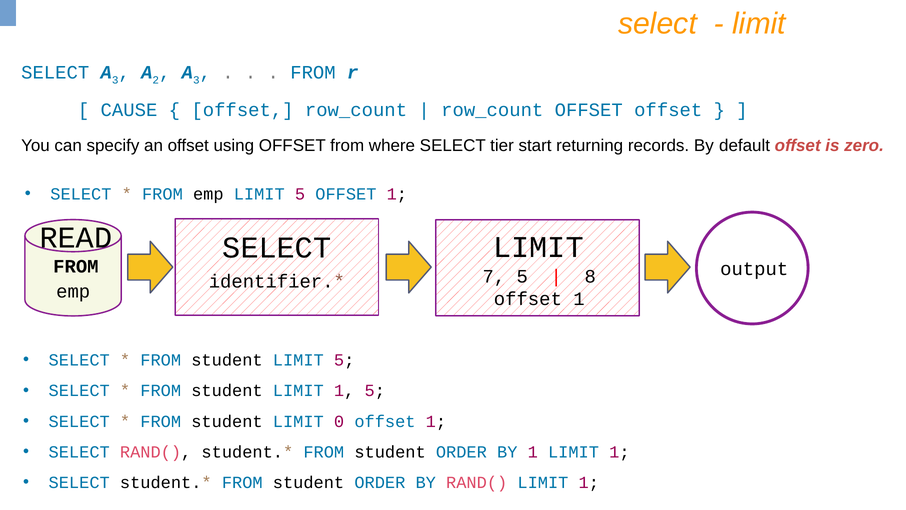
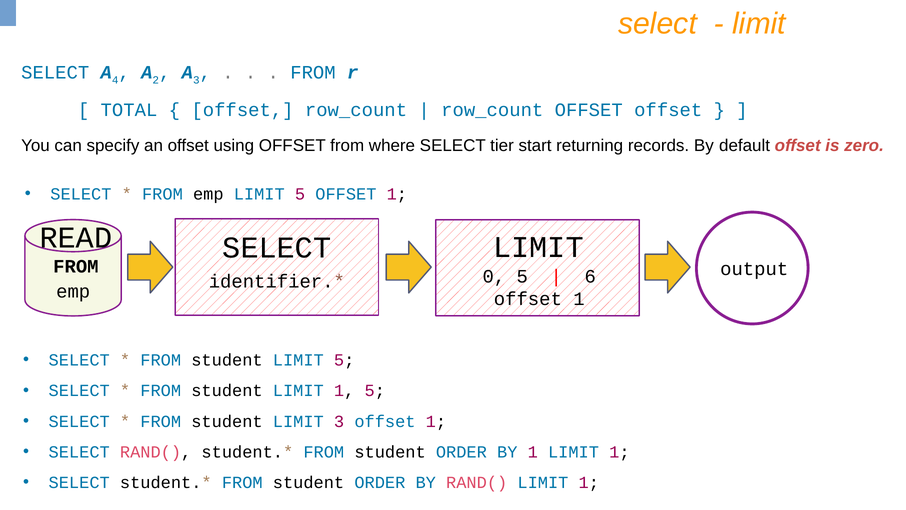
3: 3 -> 4 (115, 80)
CAUSE: CAUSE -> TOTAL (129, 110)
7: 7 -> 0 (494, 276)
8: 8 -> 6 (590, 276)
LIMIT 0: 0 -> 3 (339, 421)
